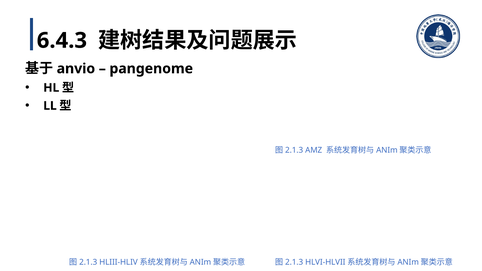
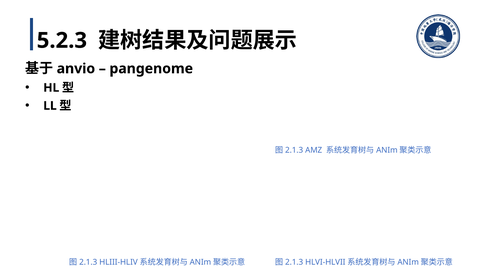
6.4.3: 6.4.3 -> 5.2.3 (62, 41)
